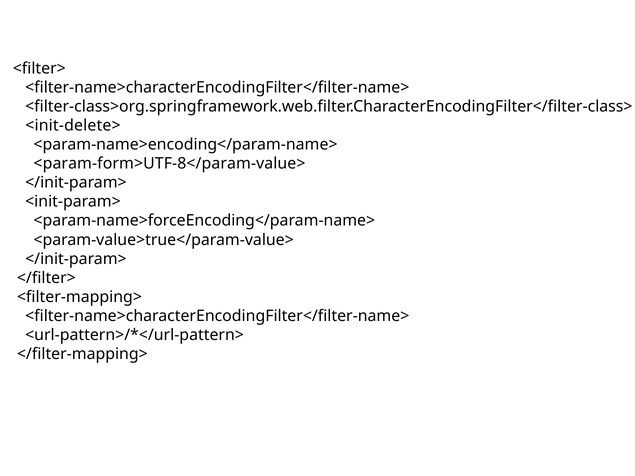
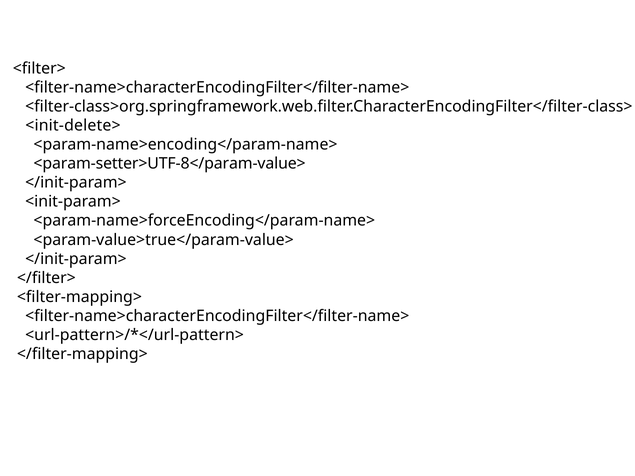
<param-form>UTF-8</param-value>: <param-form>UTF-8</param-value> -> <param-setter>UTF-8</param-value> (170, 164)
